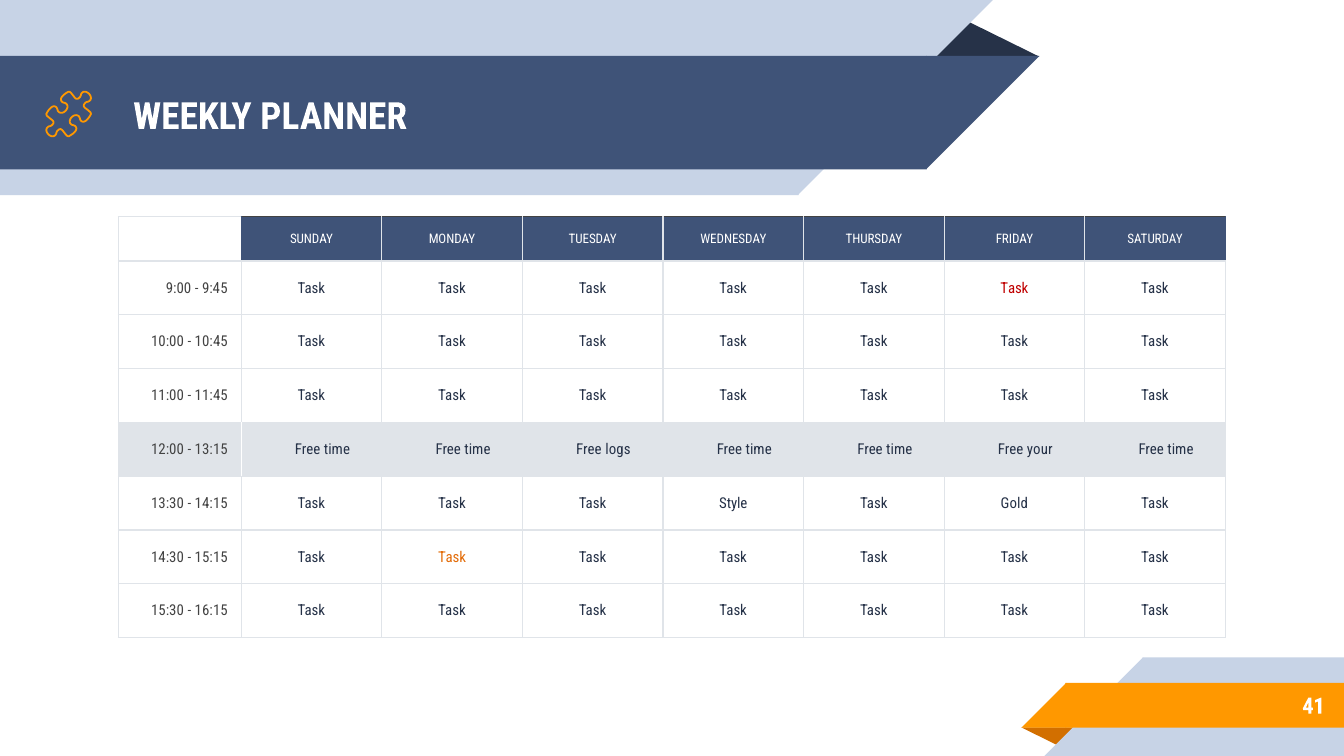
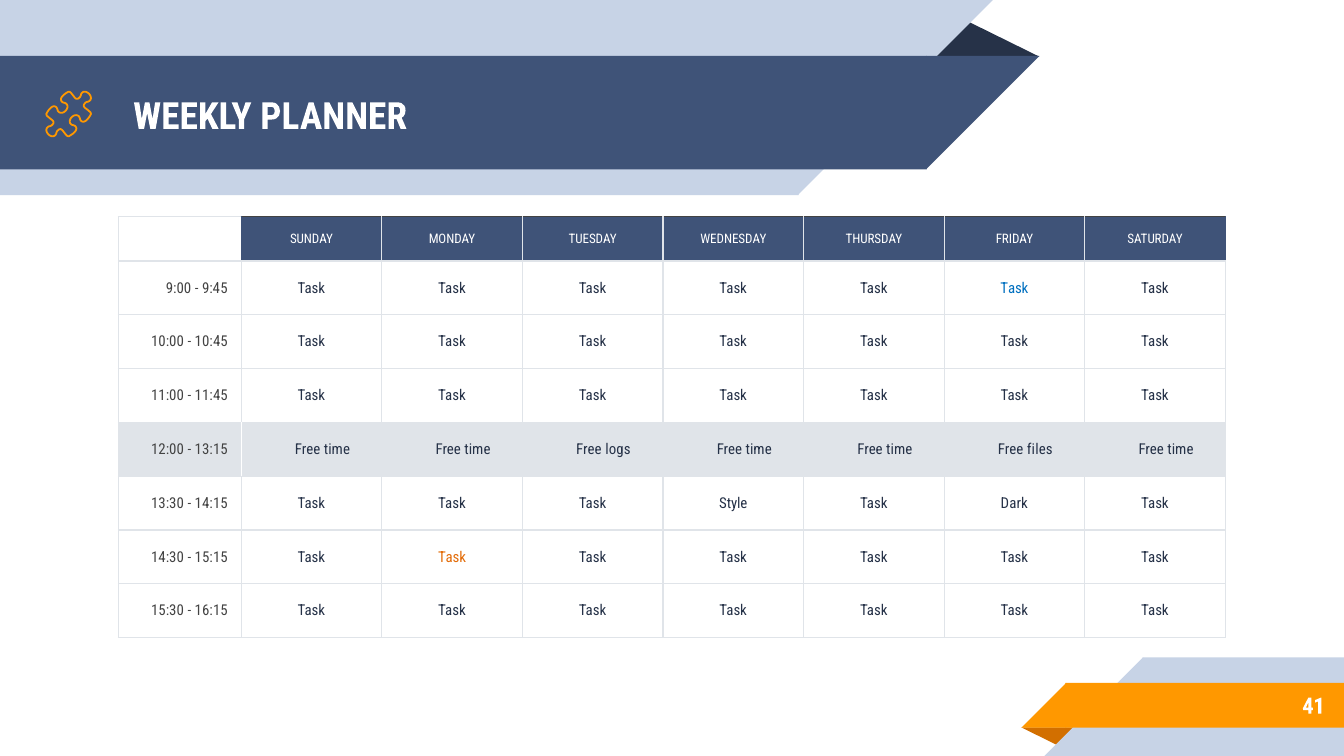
Task colour: red -> blue (1014, 288)
your: your -> files (1040, 450)
Gold: Gold -> Dark (1014, 503)
